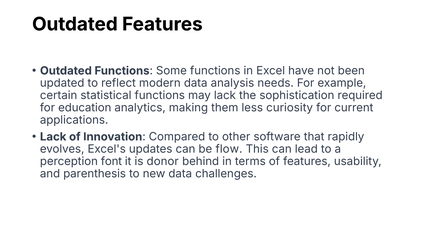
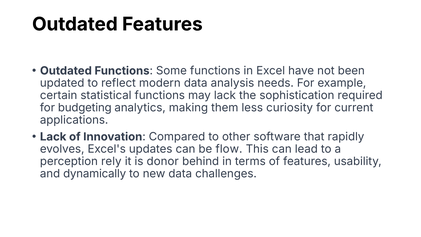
education: education -> budgeting (85, 108)
font: font -> rely (111, 161)
parenthesis: parenthesis -> dynamically (95, 174)
